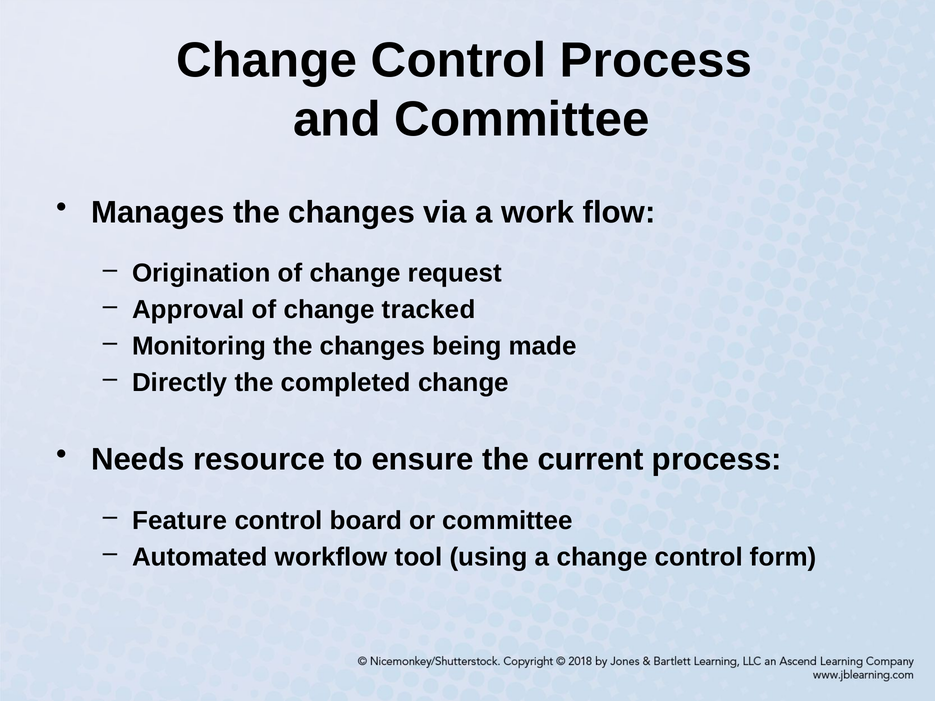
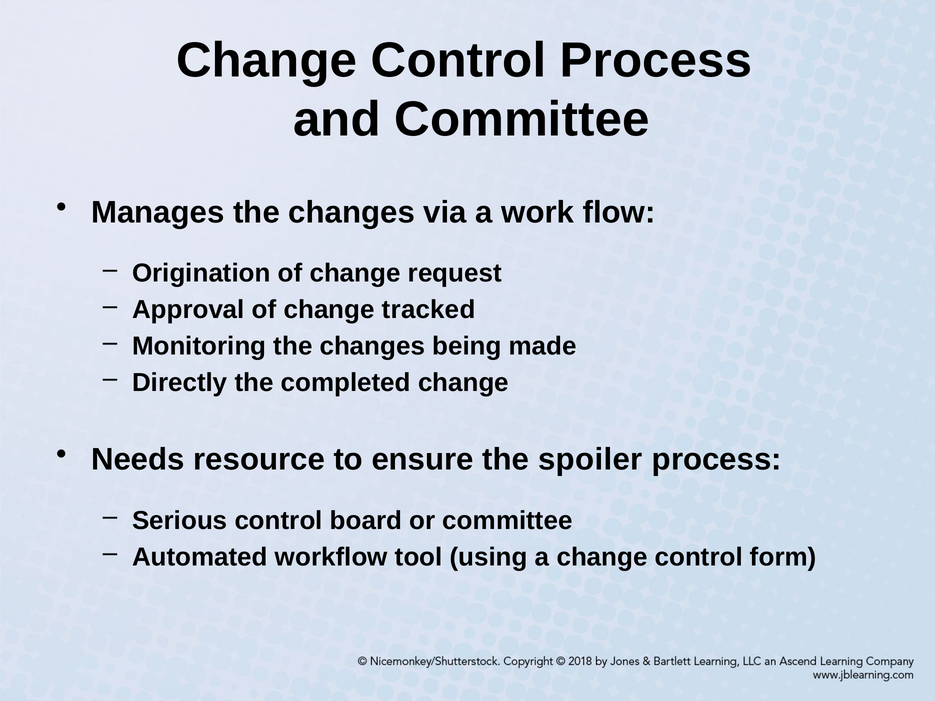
current: current -> spoiler (590, 460)
Feature: Feature -> Serious (180, 521)
